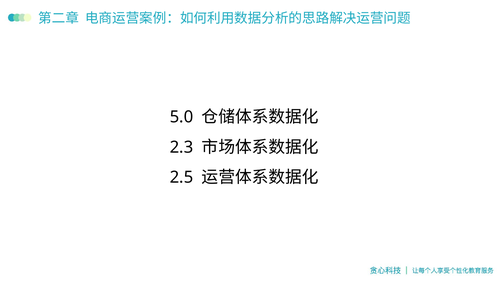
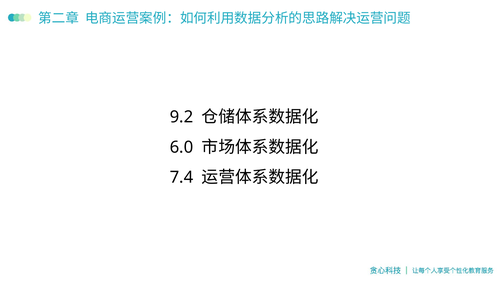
5.0: 5.0 -> 9.2 (181, 117)
2.3: 2.3 -> 6.0 (181, 147)
2.5: 2.5 -> 7.4 (181, 177)
